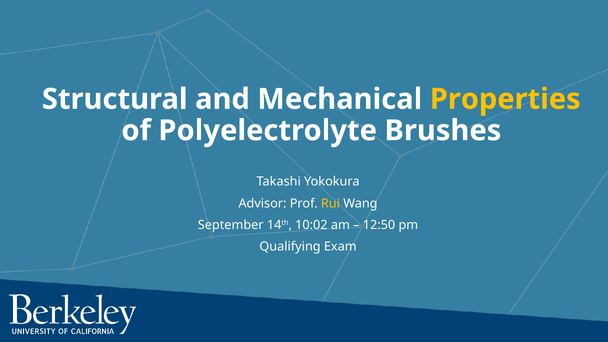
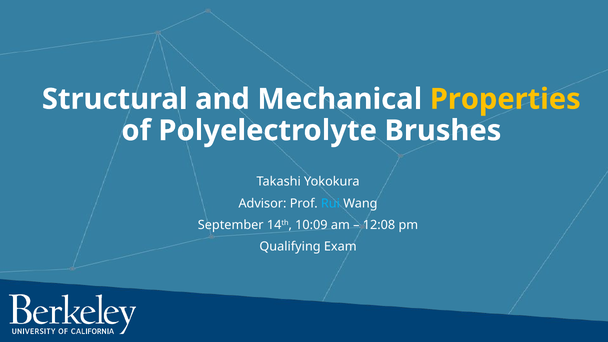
Rui colour: yellow -> light blue (330, 203)
10:02: 10:02 -> 10:09 (311, 225)
12:50: 12:50 -> 12:08 (379, 225)
